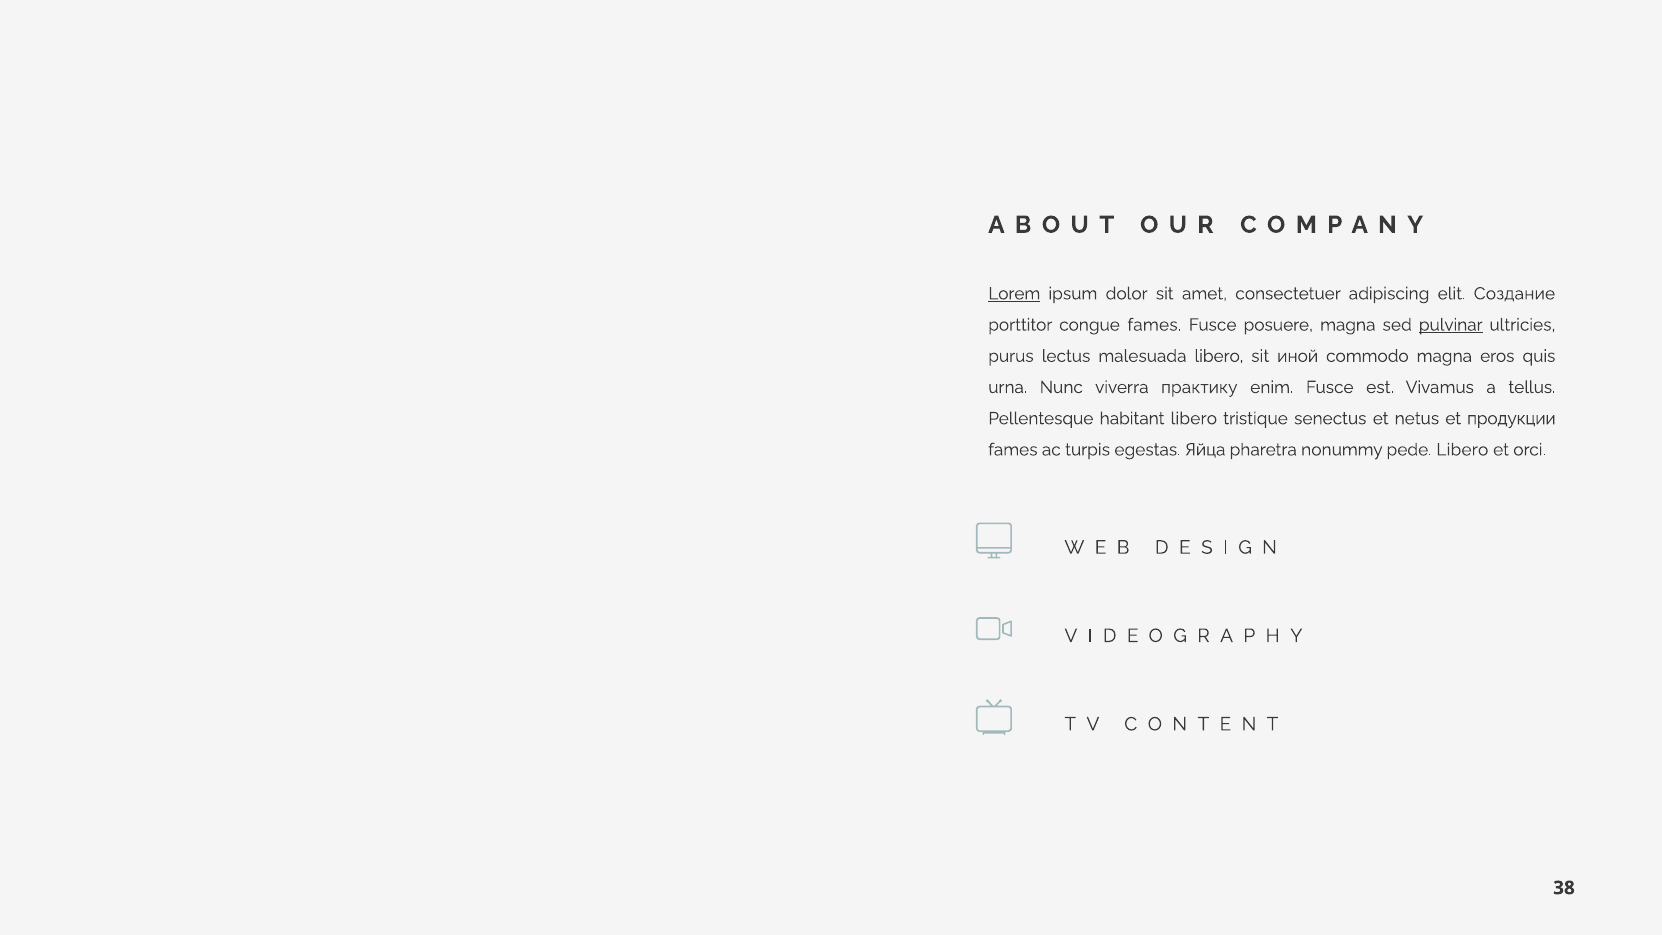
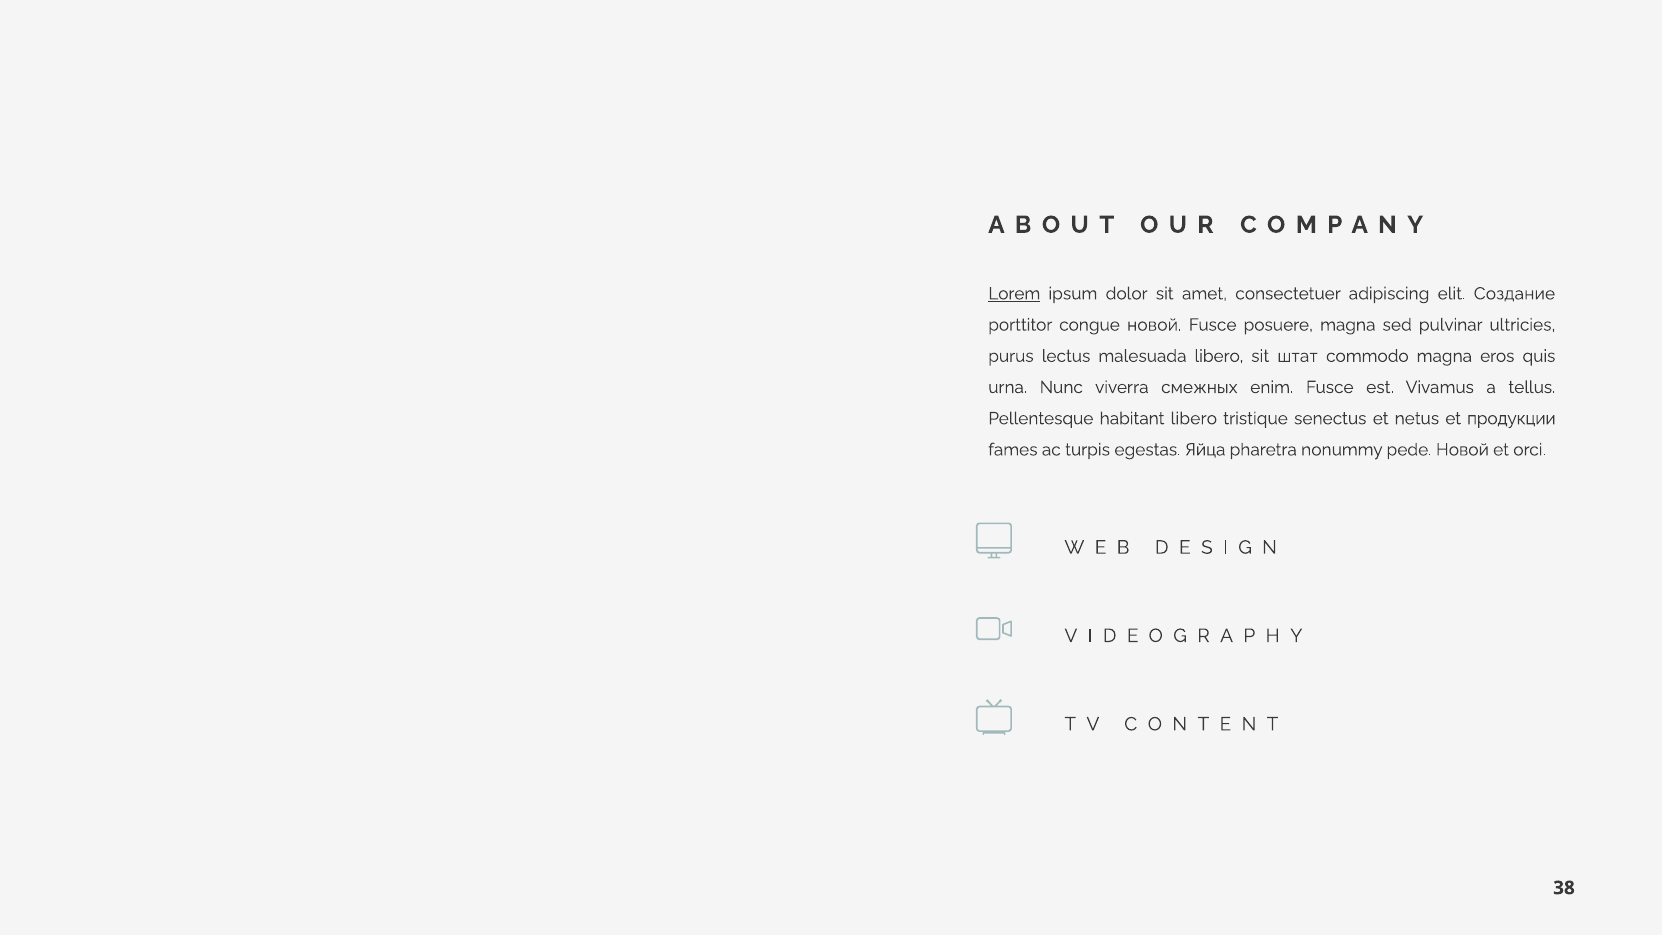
congue fames: fames -> новой (1154, 325)
pulvinar underline: present -> none (1451, 325)
иной: иной -> штат (1298, 356)
практику: практику -> смежных (1199, 387)
pede Libero: Libero -> Новой (1462, 450)
